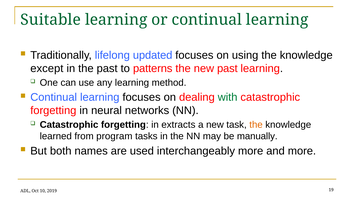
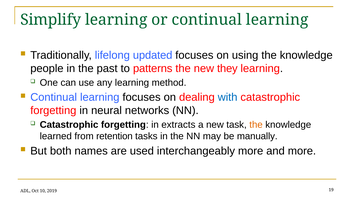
Suitable: Suitable -> Simplify (51, 20)
except: except -> people (47, 68)
new past: past -> they (227, 68)
with colour: green -> blue (228, 97)
program: program -> retention (114, 136)
